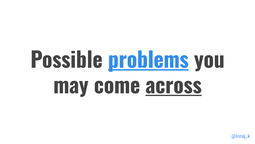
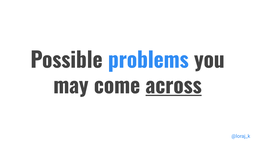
problems underline: present -> none (148, 60)
